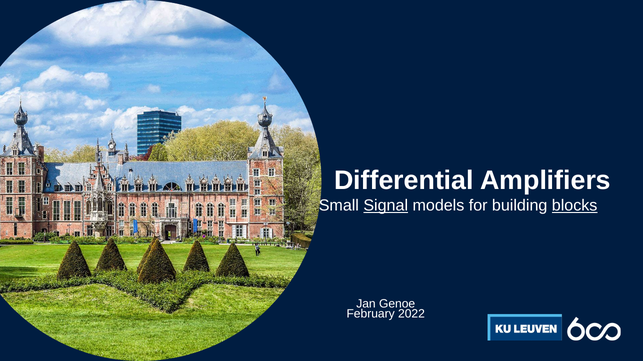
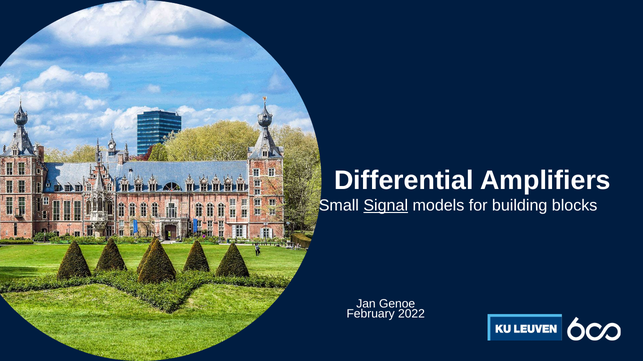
blocks underline: present -> none (575, 206)
